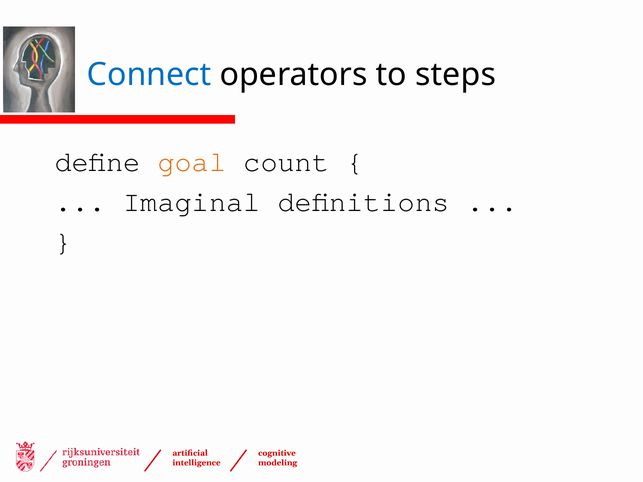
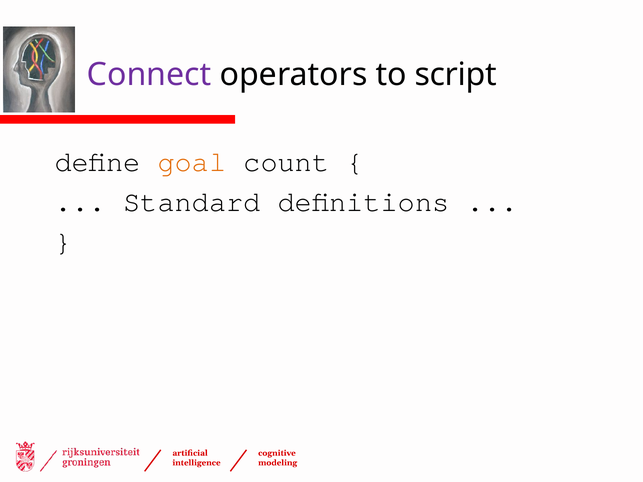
Connect colour: blue -> purple (149, 75)
steps: steps -> script (456, 75)
Imaginal: Imaginal -> Standard (192, 202)
